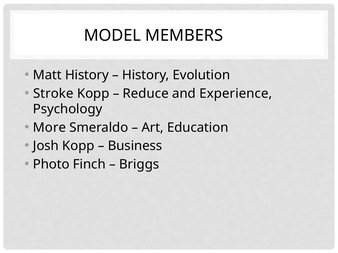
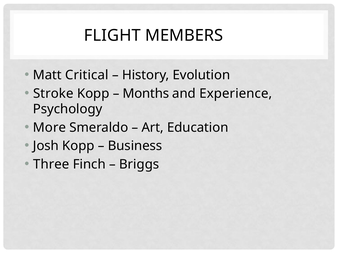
MODEL: MODEL -> FLIGHT (112, 35)
Matt History: History -> Critical (87, 75)
Reduce: Reduce -> Months (146, 94)
Photo: Photo -> Three (51, 165)
